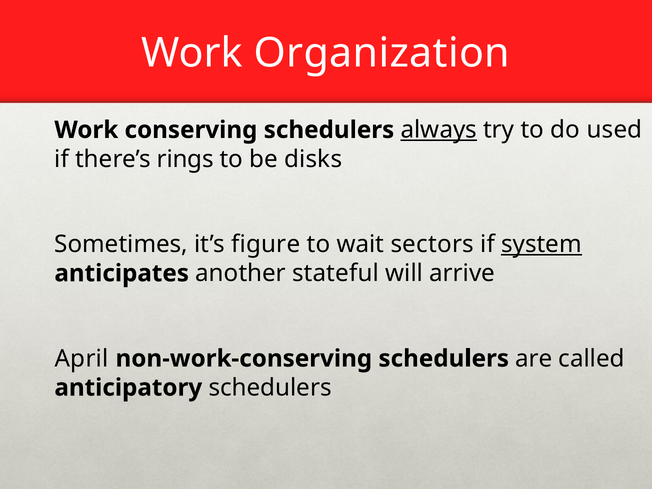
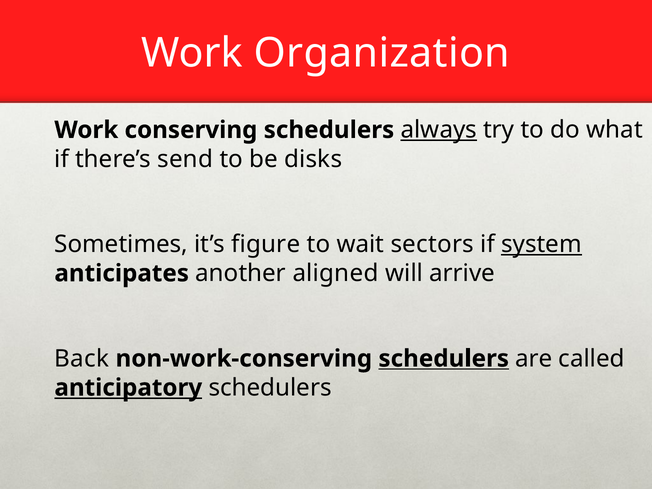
used: used -> what (615, 130)
rings: rings -> send (185, 159)
stateful: stateful -> aligned (335, 273)
April: April -> Back (82, 359)
schedulers underline: none -> present (444, 359)
anticipatory underline: none -> present (128, 388)
